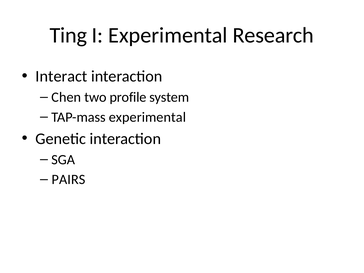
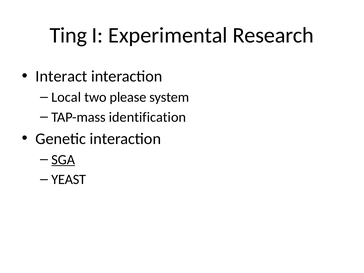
Chen: Chen -> Local (66, 97)
profile: profile -> please (128, 97)
TAP-mass experimental: experimental -> identification (147, 117)
SGA underline: none -> present (63, 160)
PAIRS: PAIRS -> YEAST (69, 179)
